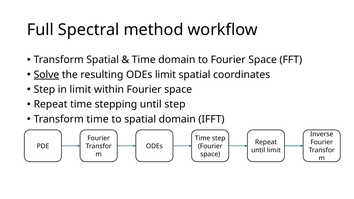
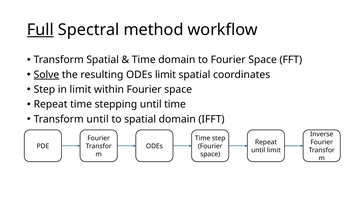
Full underline: none -> present (40, 30)
until step: step -> time (175, 104)
Transform time: time -> until (98, 119)
